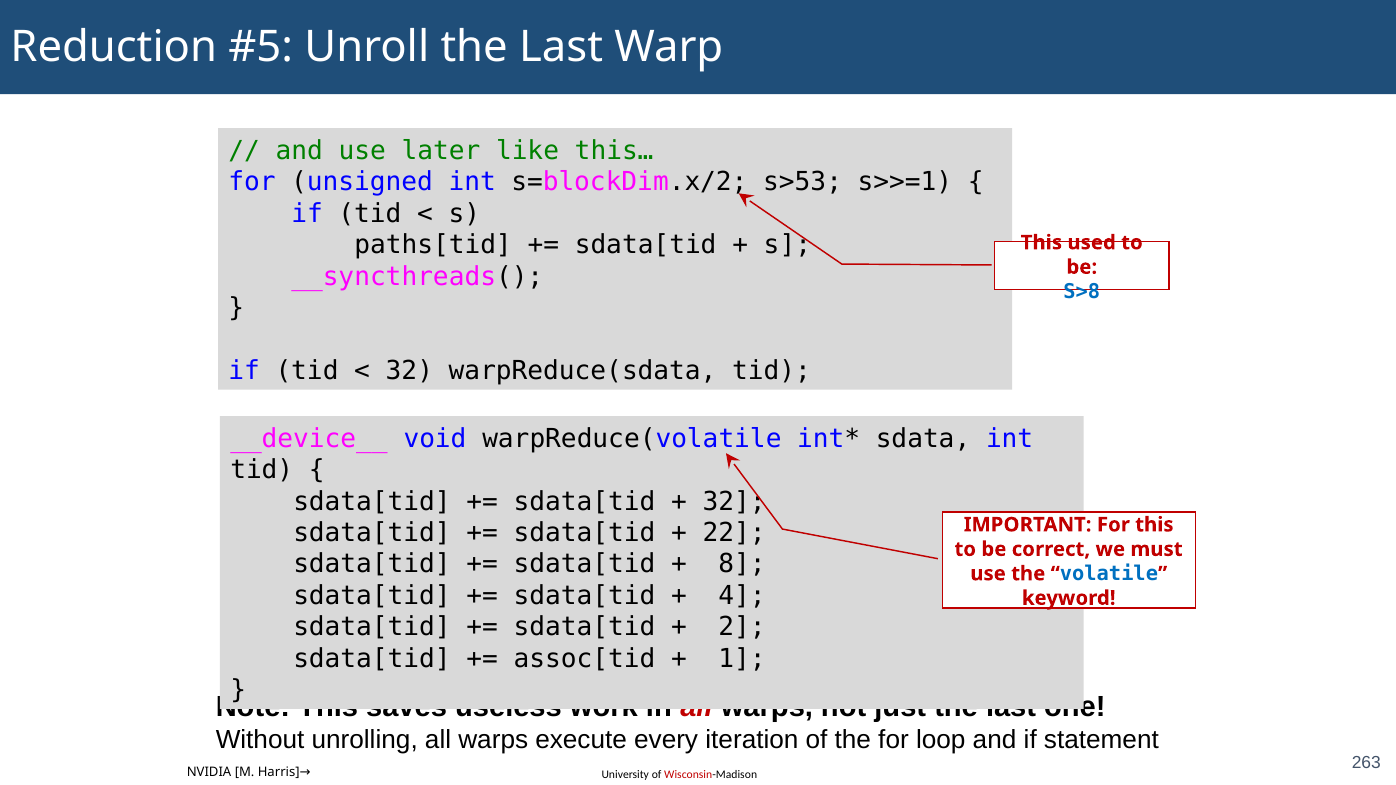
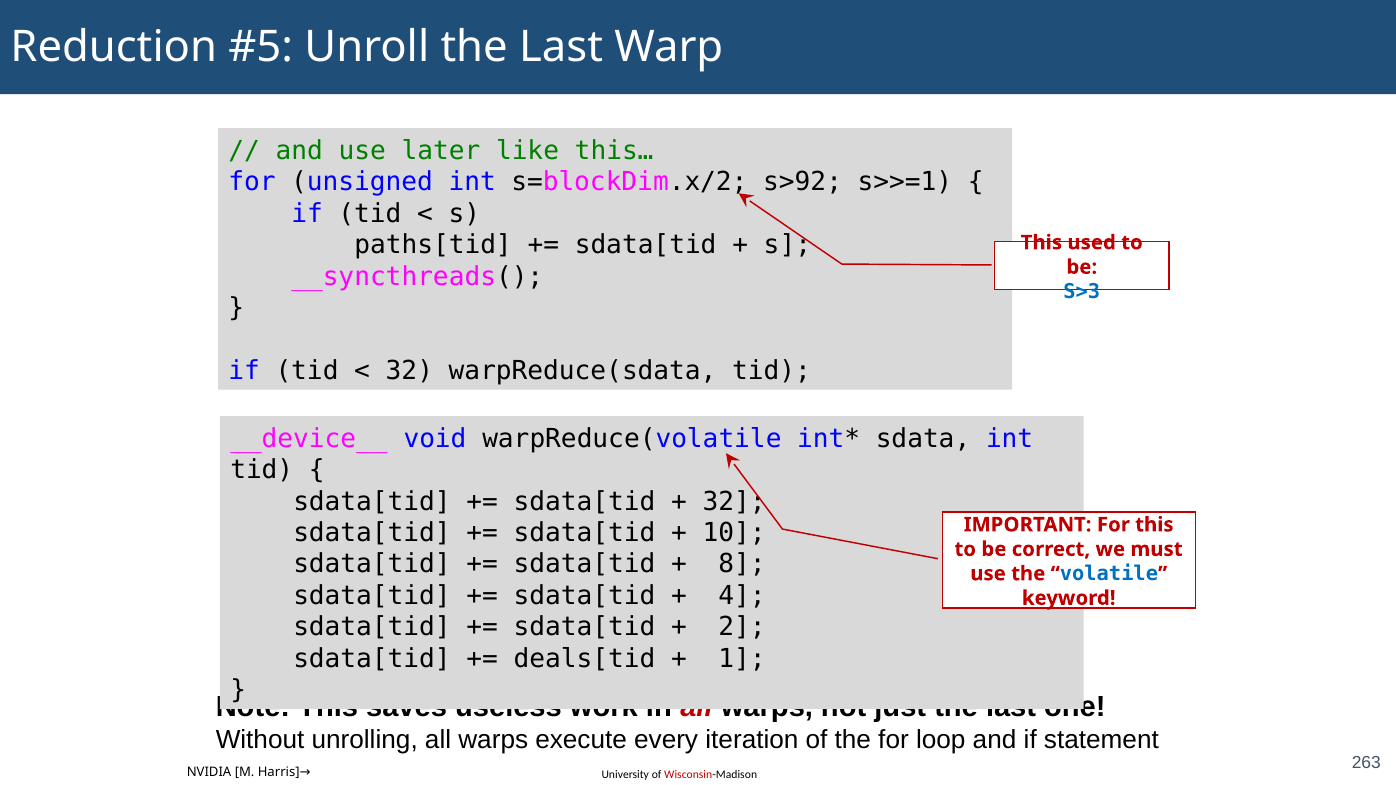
s>53: s>53 -> s>92 (803, 182)
S>8: S>8 -> S>3 (1082, 292)
22: 22 -> 10 (734, 533)
assoc[tid: assoc[tid -> deals[tid (585, 659)
